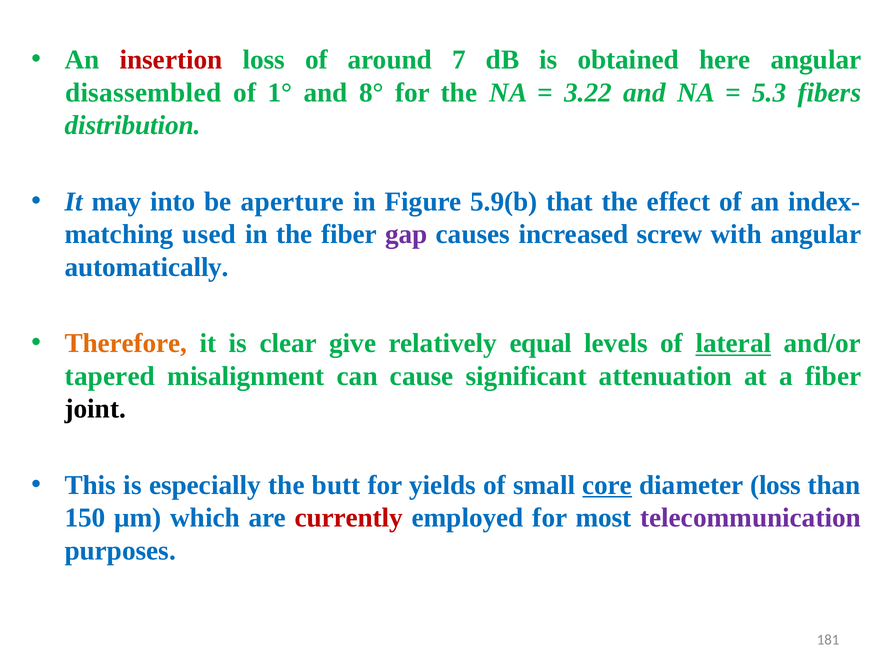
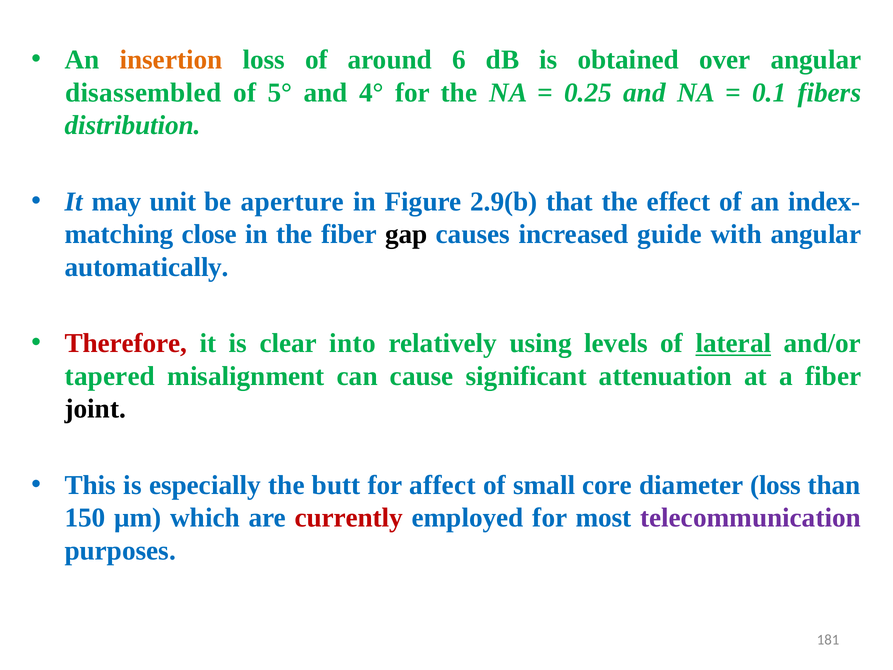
insertion colour: red -> orange (171, 60)
7: 7 -> 6 (459, 60)
here: here -> over (725, 60)
1°: 1° -> 5° (280, 93)
8°: 8° -> 4° (371, 93)
3.22: 3.22 -> 0.25 (588, 93)
5.3: 5.3 -> 0.1 (769, 93)
into: into -> unit (173, 202)
5.9(b: 5.9(b -> 2.9(b (504, 202)
used: used -> close (209, 234)
gap colour: purple -> black (406, 234)
screw: screw -> guide (669, 234)
Therefore colour: orange -> red (126, 343)
give: give -> into (353, 343)
equal: equal -> using (541, 343)
yields: yields -> affect (442, 485)
core underline: present -> none (607, 485)
